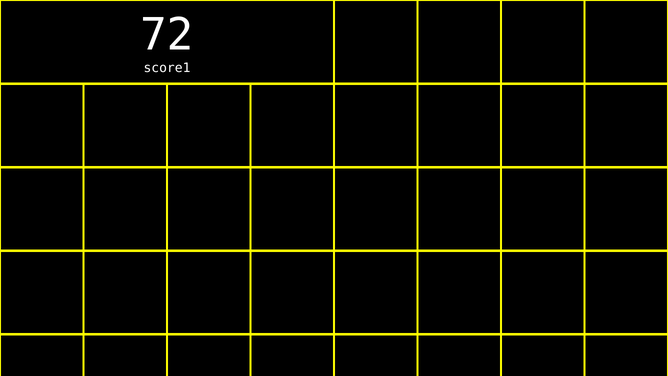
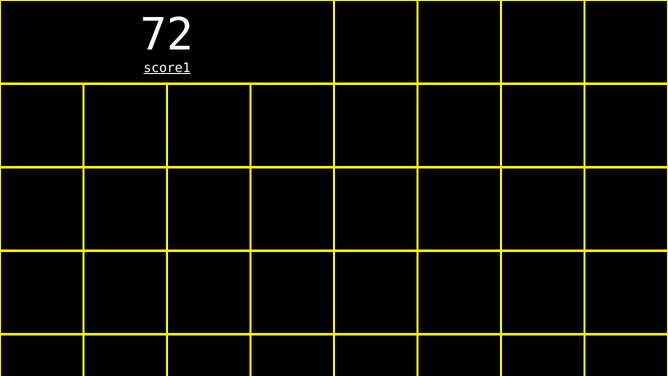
score1 underline: none -> present (167, 68)
